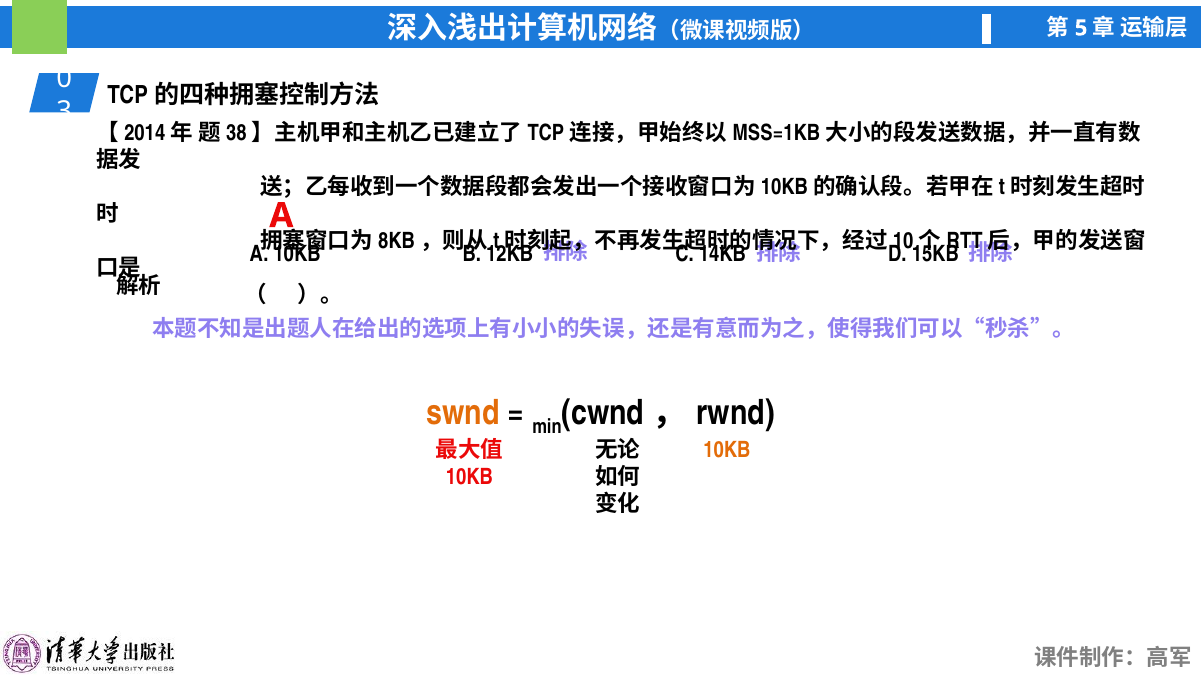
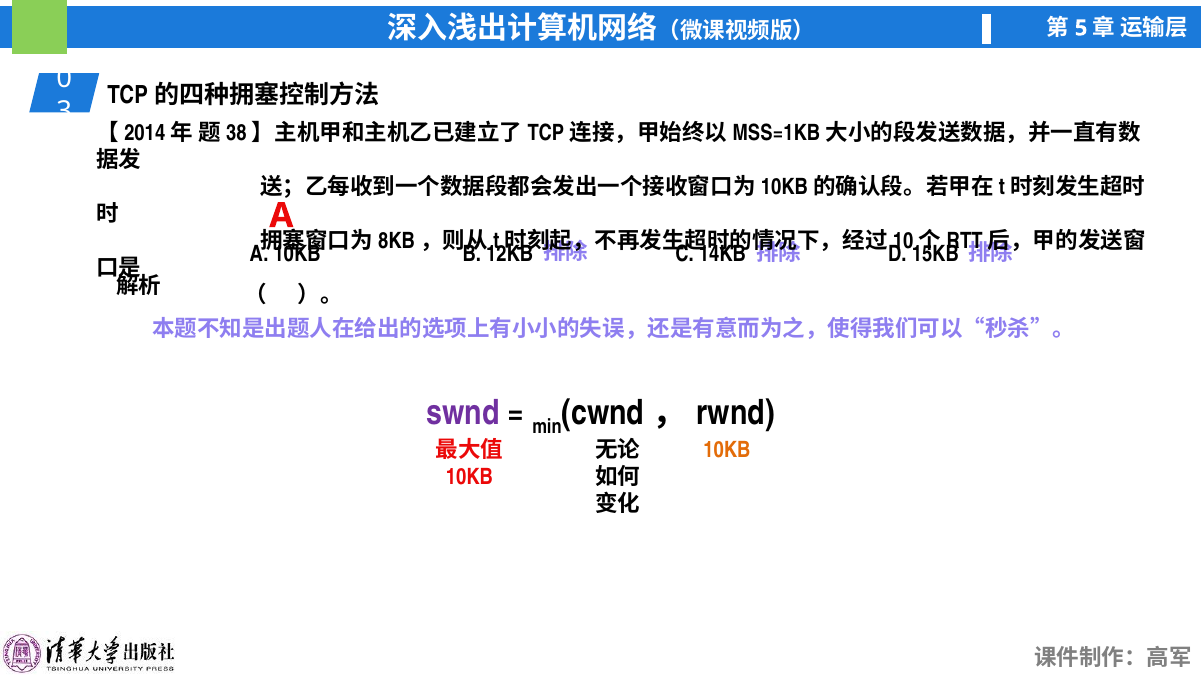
swnd colour: orange -> purple (463, 413)
